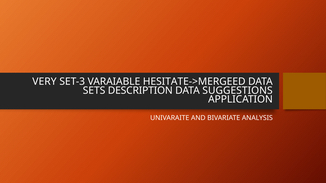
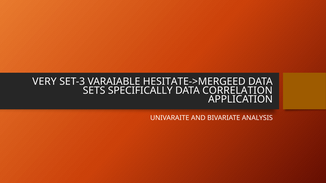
DESCRIPTION: DESCRIPTION -> SPECIFICALLY (140, 91)
SUGGESTIONS: SUGGESTIONS -> CORRELATION (237, 91)
